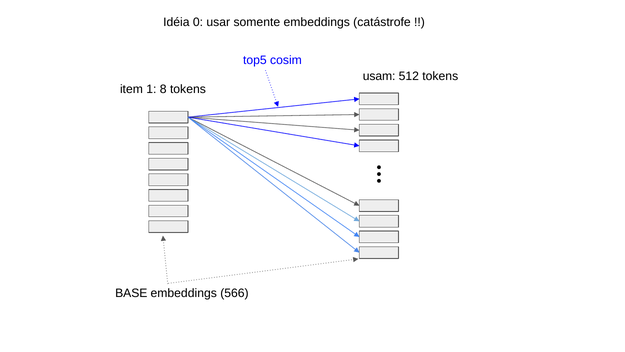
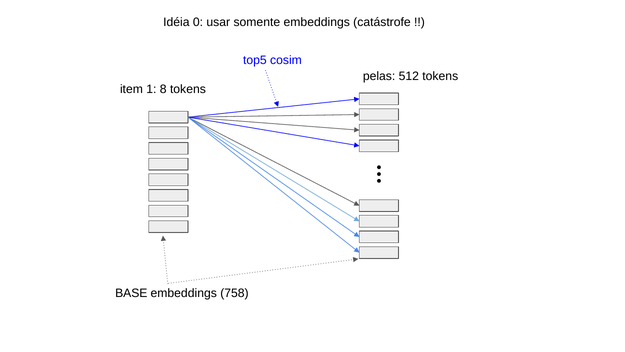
usam: usam -> pelas (379, 76)
566: 566 -> 758 (234, 293)
